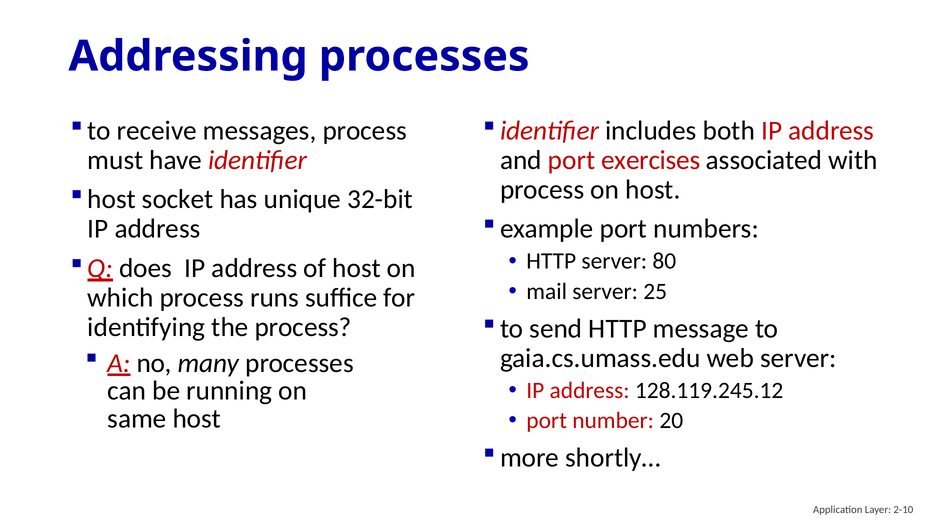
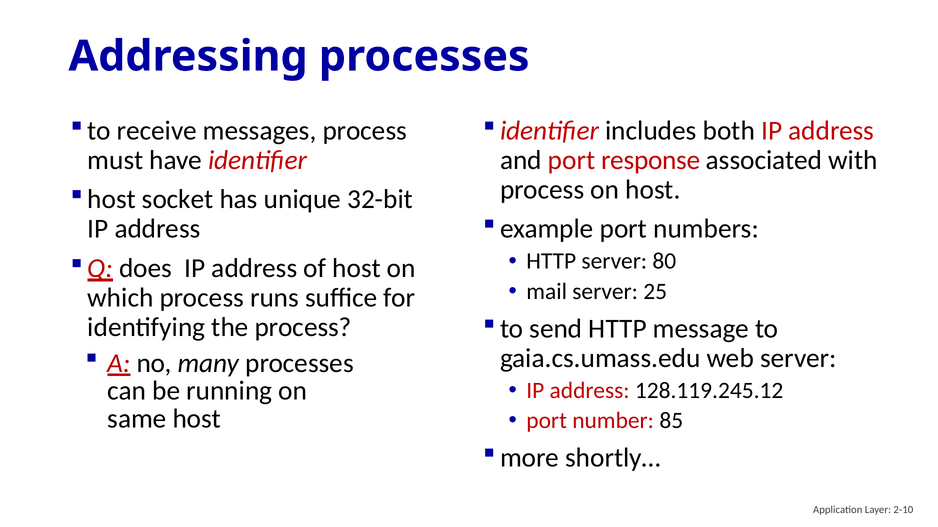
exercises: exercises -> response (651, 160)
20: 20 -> 85 (671, 421)
